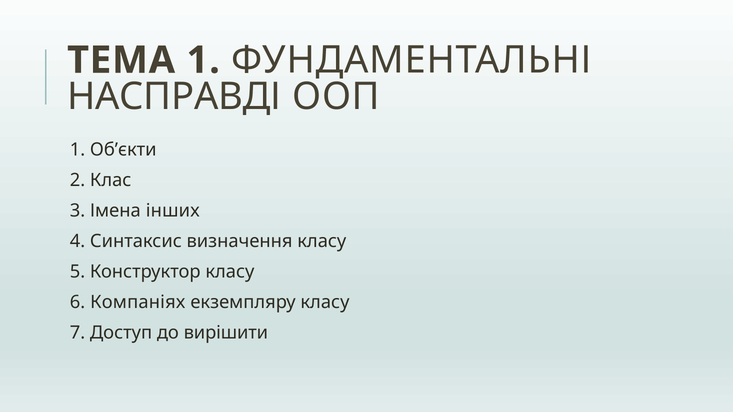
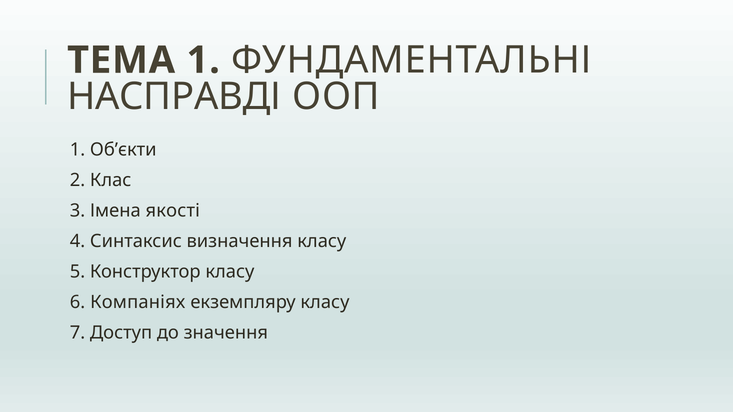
інших: інших -> якості (173, 211)
вирішити: вирішити -> значення (226, 333)
